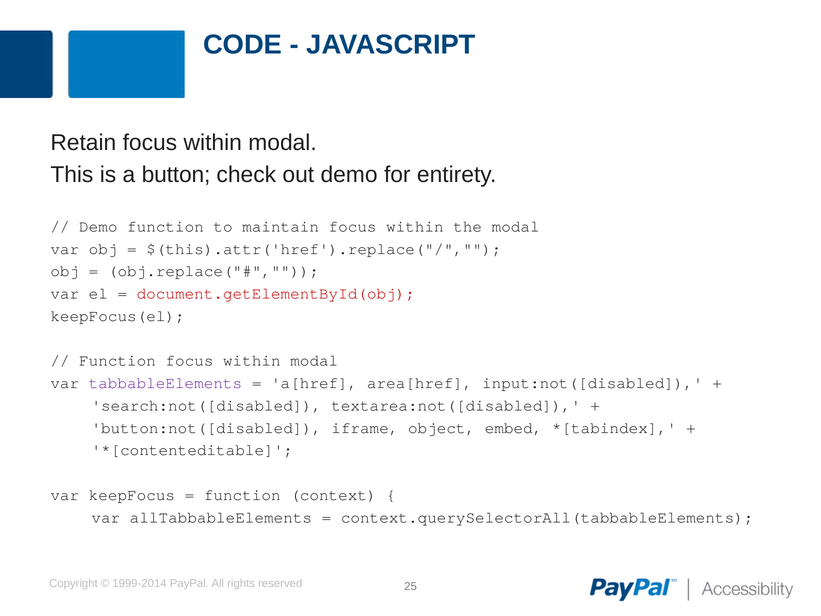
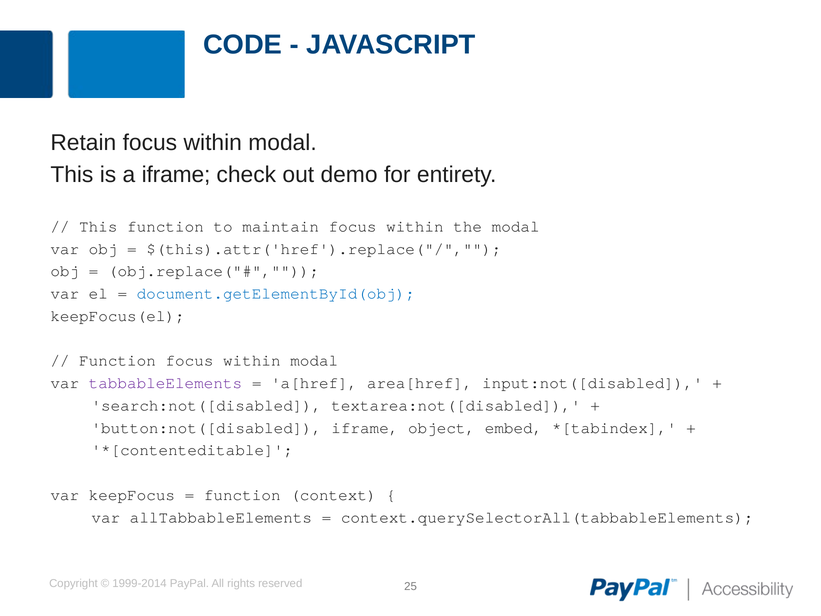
a button: button -> iframe (176, 175)
Demo: Demo -> This (98, 226)
document.getElementById(obj colour: red -> blue (276, 293)
